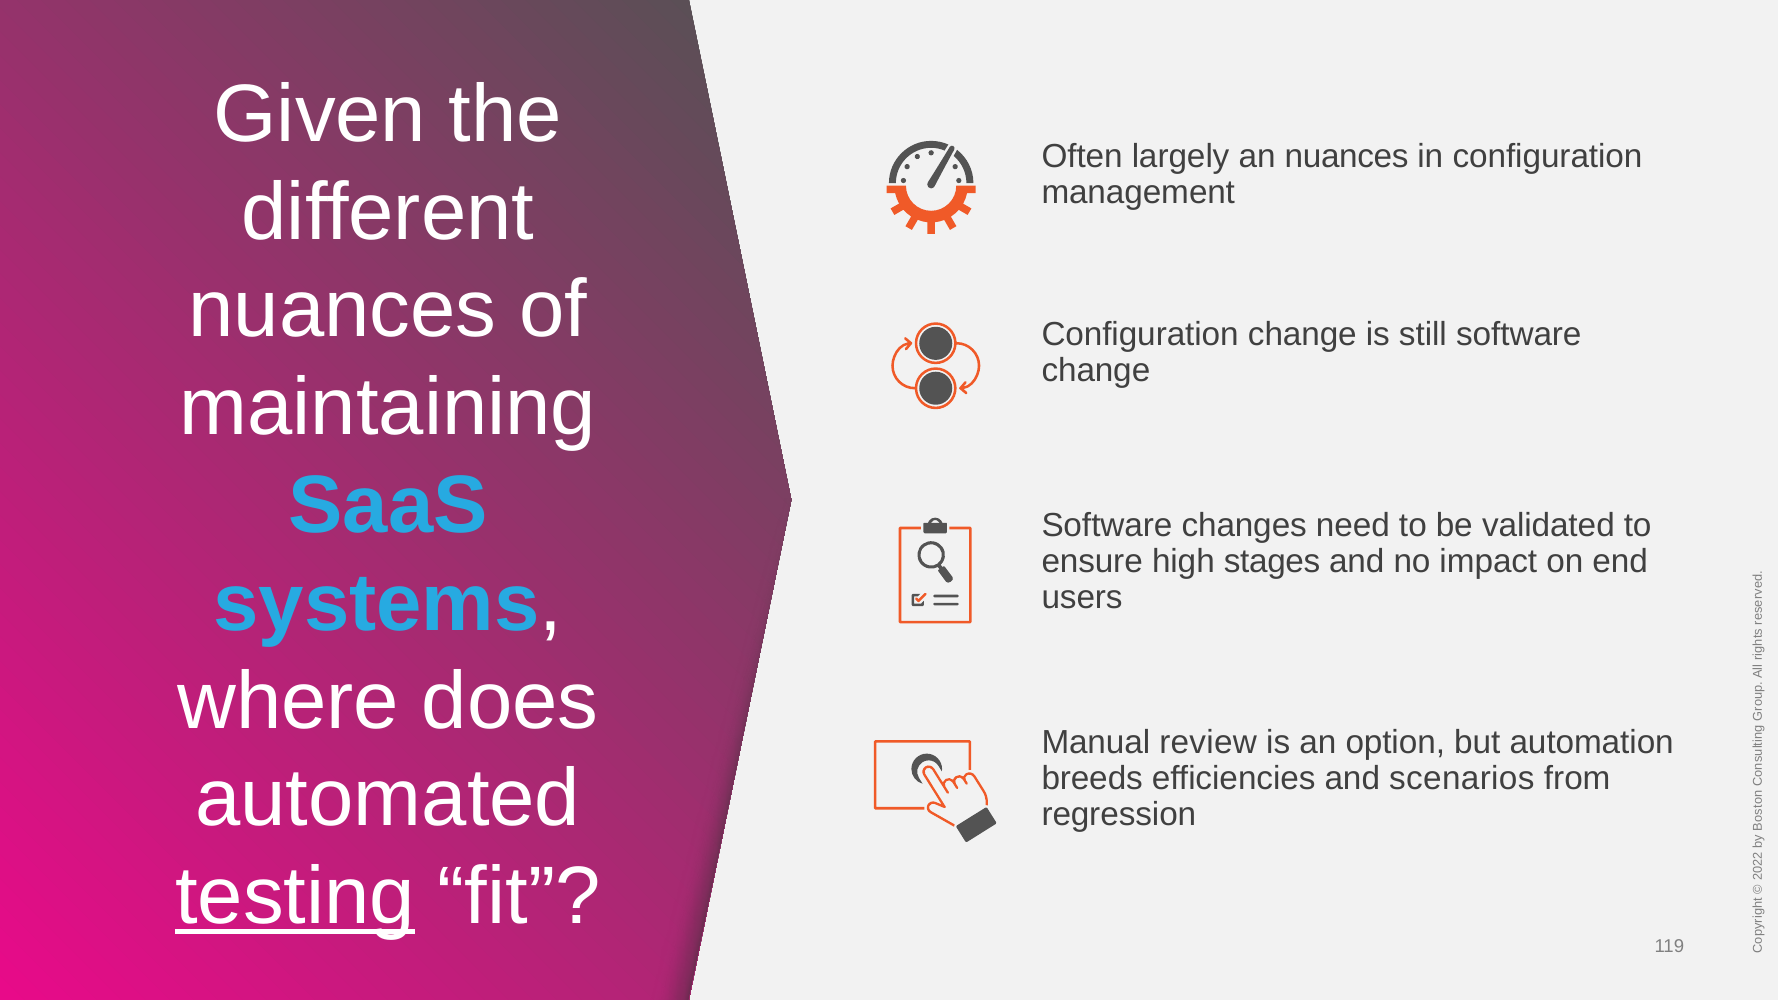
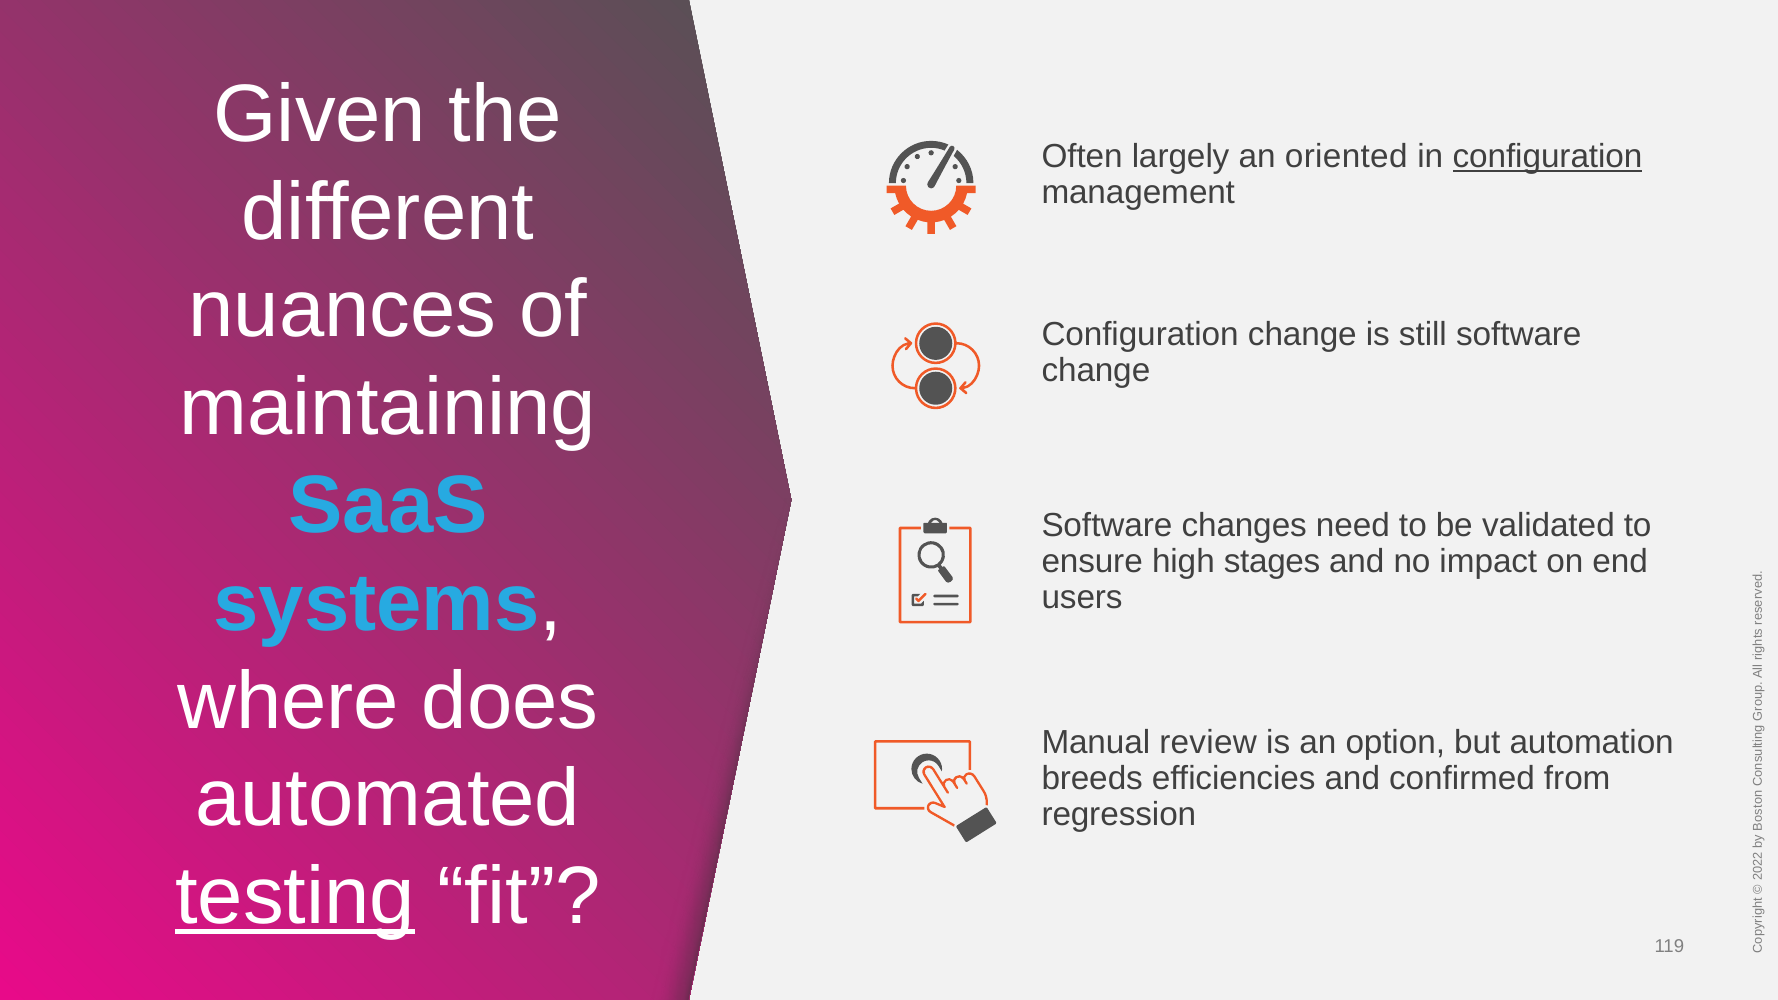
an nuances: nuances -> oriented (1346, 157)
configuration underline: none -> present (1547, 157)
scenarios: scenarios -> confirmed (1462, 778)
